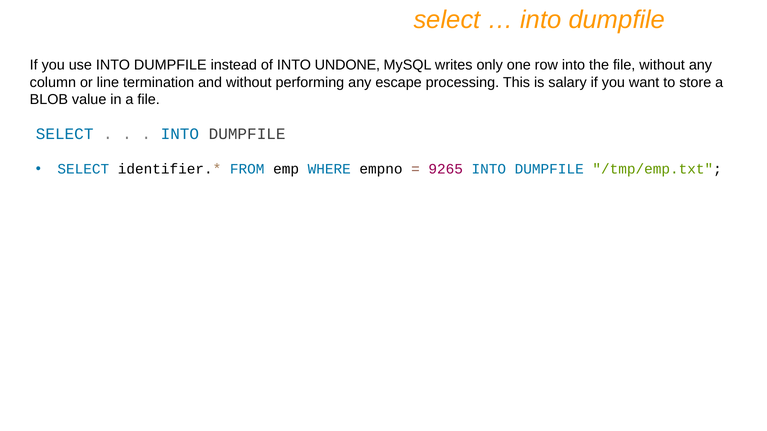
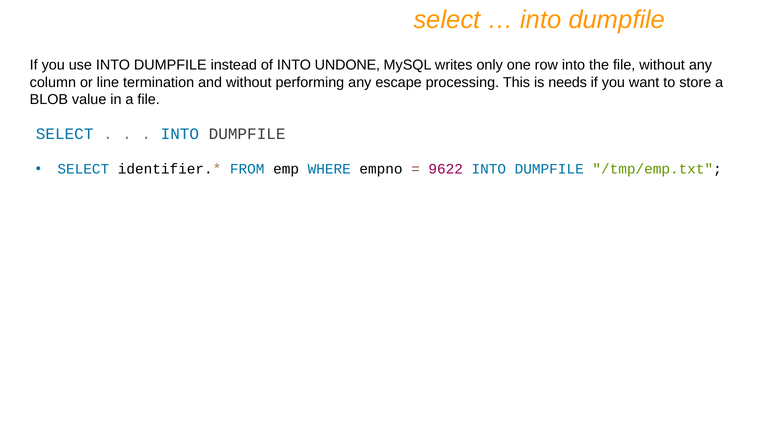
salary: salary -> needs (568, 82)
9265: 9265 -> 9622 (446, 169)
